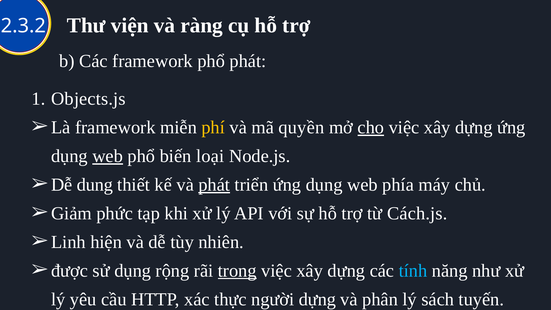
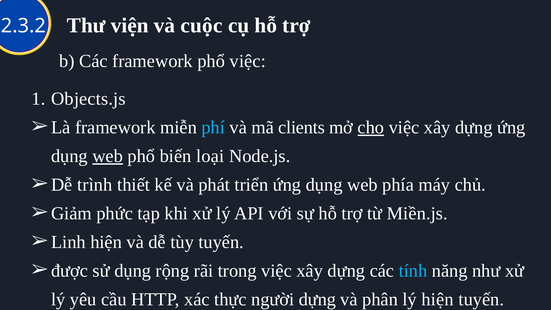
ràng: ràng -> cuộc (201, 26)
phổ phát: phát -> việc (248, 61)
phí colour: yellow -> light blue (213, 127)
quyền: quyền -> clients (302, 127)
dung: dung -> trình (95, 185)
phát underline: present -> none (214, 185)
Cách.js: Cách.js -> Miền.js (417, 213)
tùy nhiên: nhiên -> tuyến (221, 242)
trong underline: present -> none (237, 271)
lý sách: sách -> hiện (438, 299)
